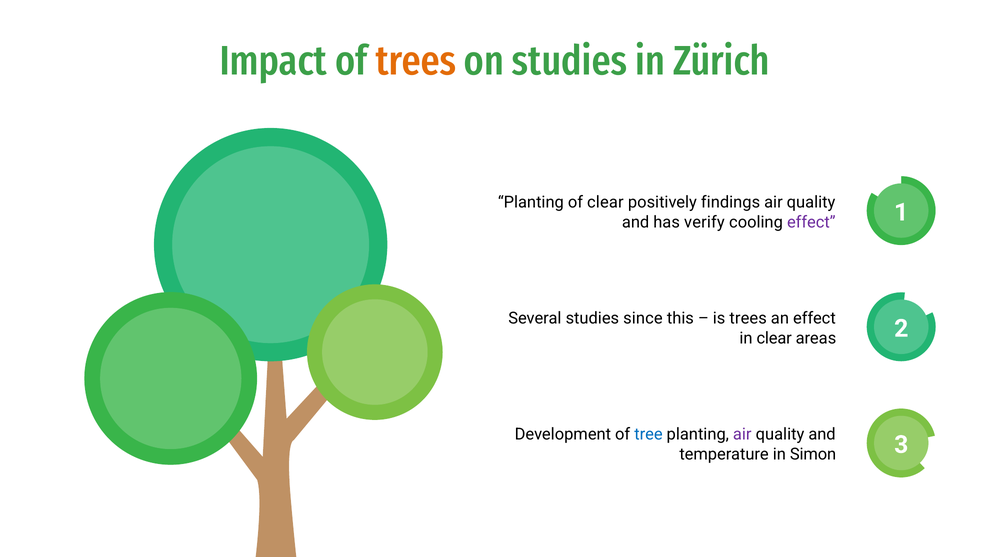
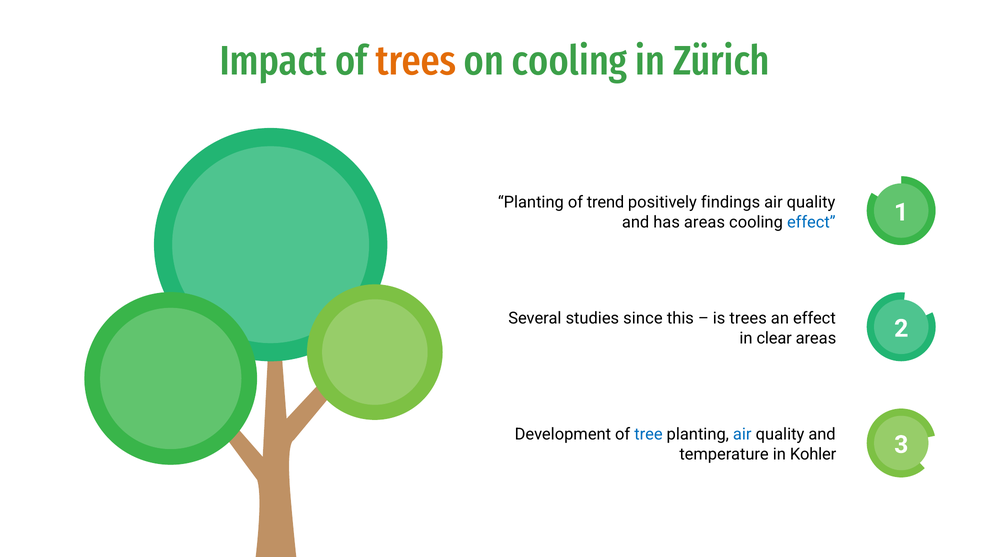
on studies: studies -> cooling (570, 61)
of clear: clear -> trend (606, 202)
has verify: verify -> areas (704, 222)
effect colour: purple -> blue (811, 222)
air colour: purple -> blue (742, 434)
Simon: Simon -> Kohler (813, 454)
